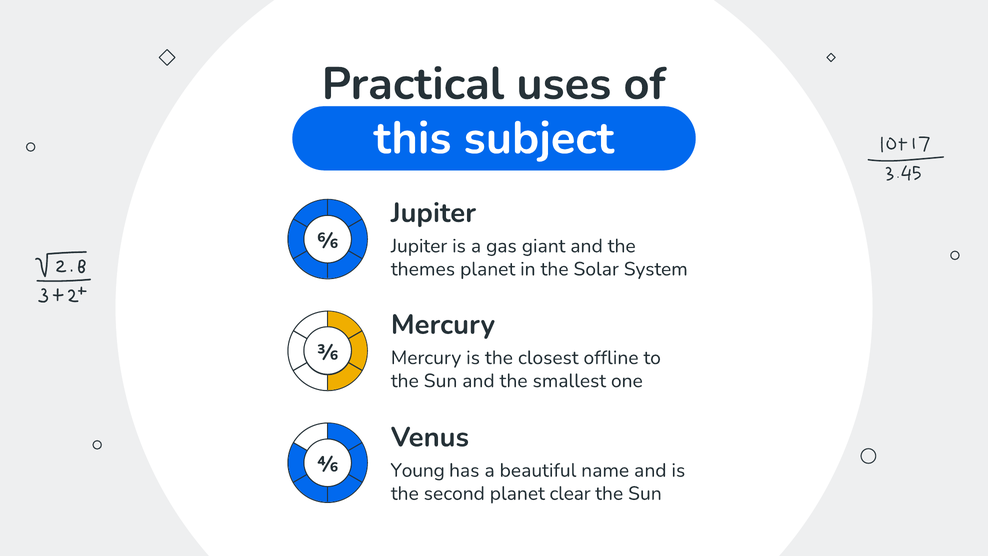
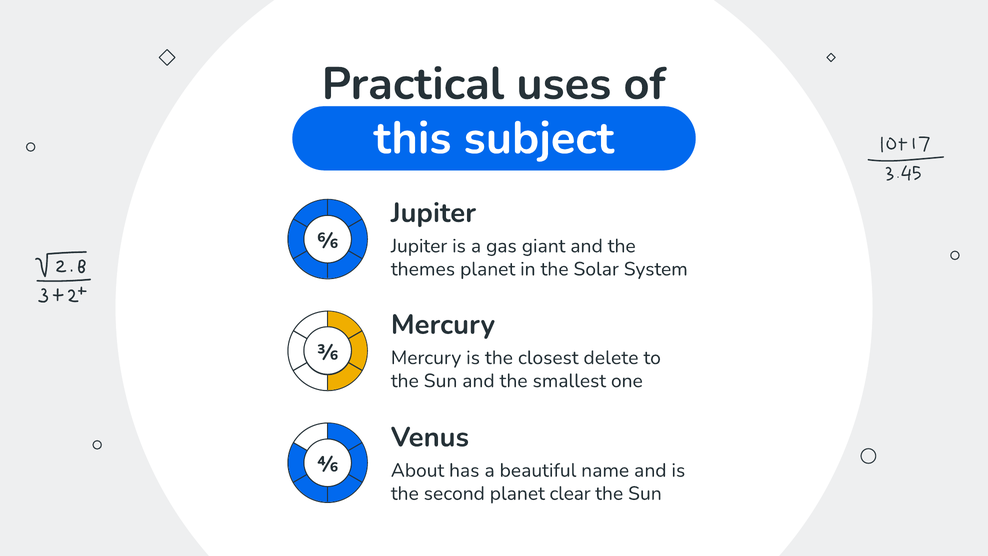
offline: offline -> delete (611, 358)
Young: Young -> About (418, 470)
